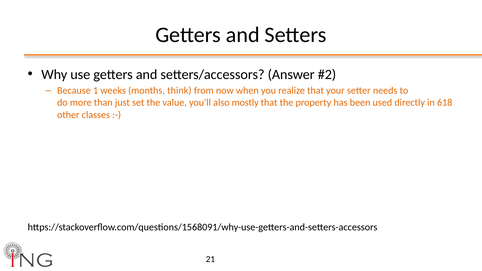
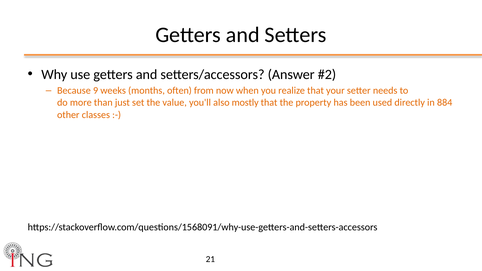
1: 1 -> 9 (96, 91)
think: think -> often (179, 91)
618: 618 -> 884 (445, 103)
